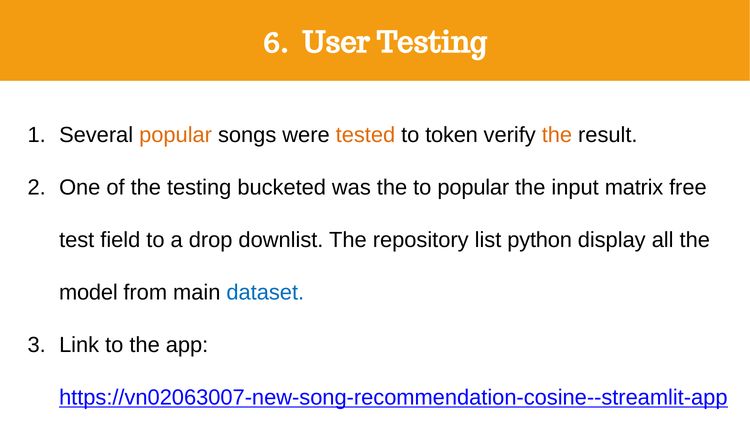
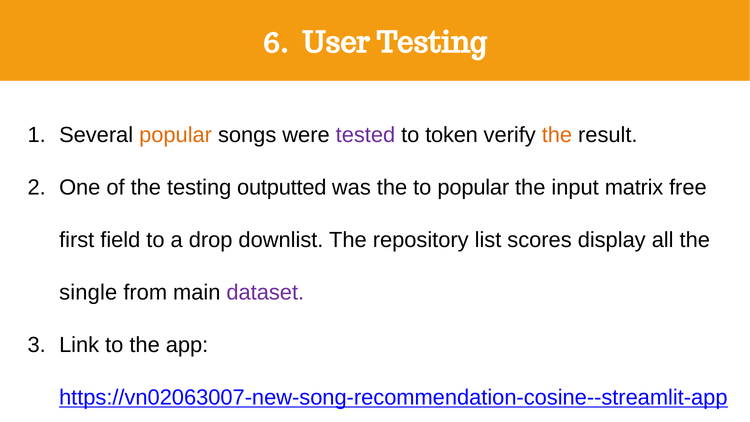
tested colour: orange -> purple (365, 135)
bucketed: bucketed -> outputted (282, 187)
test: test -> first (77, 240)
python: python -> scores (540, 240)
model: model -> single (88, 292)
dataset colour: blue -> purple (265, 292)
